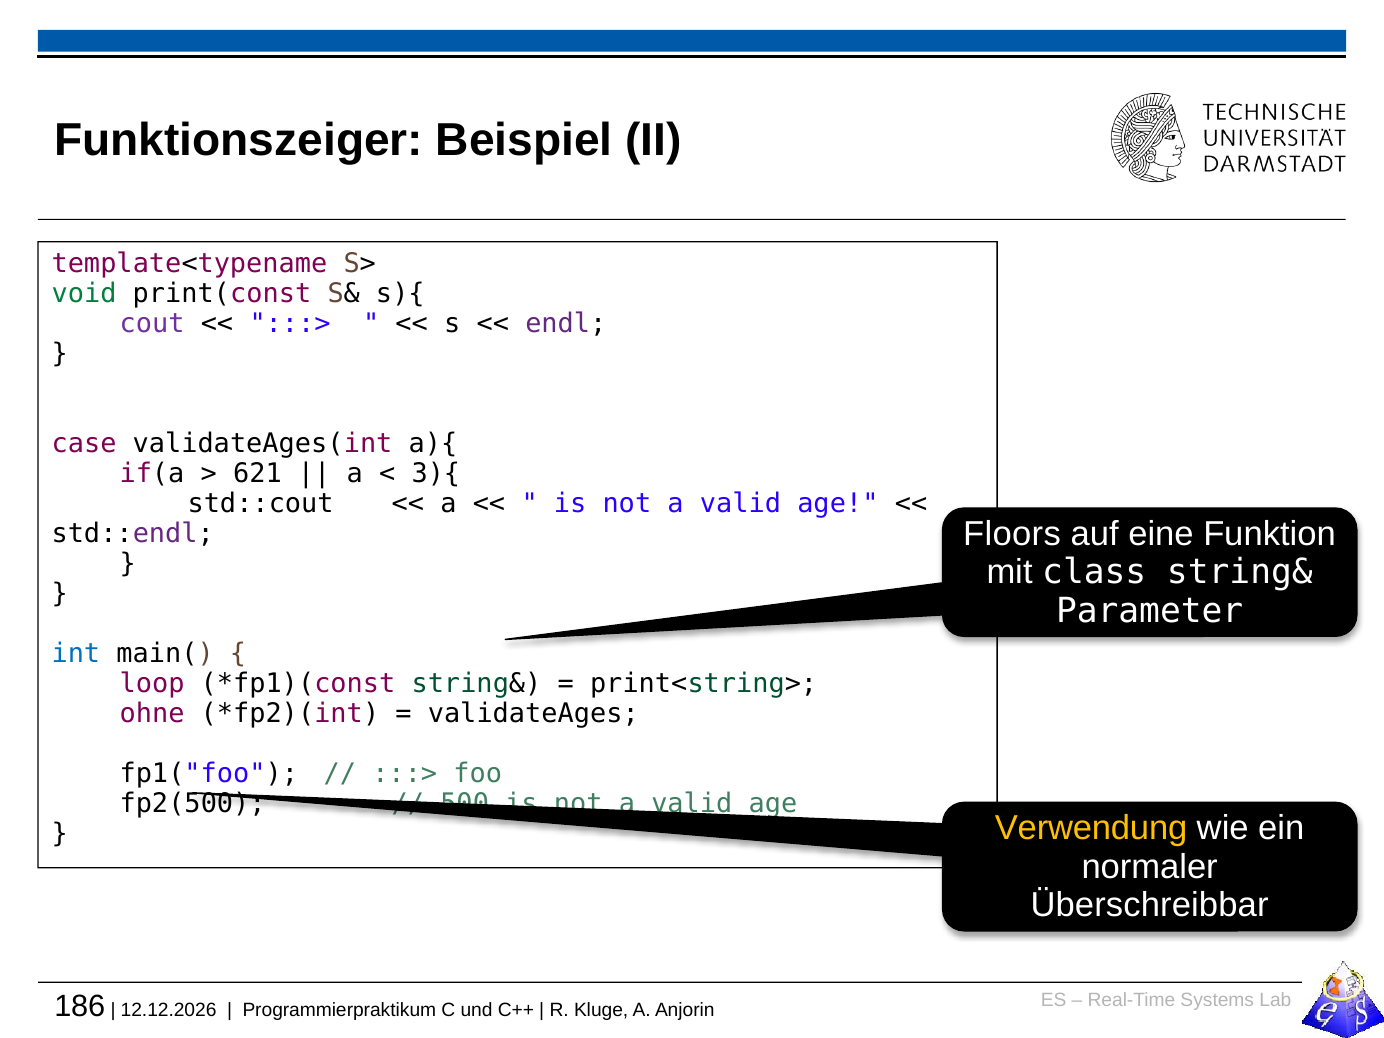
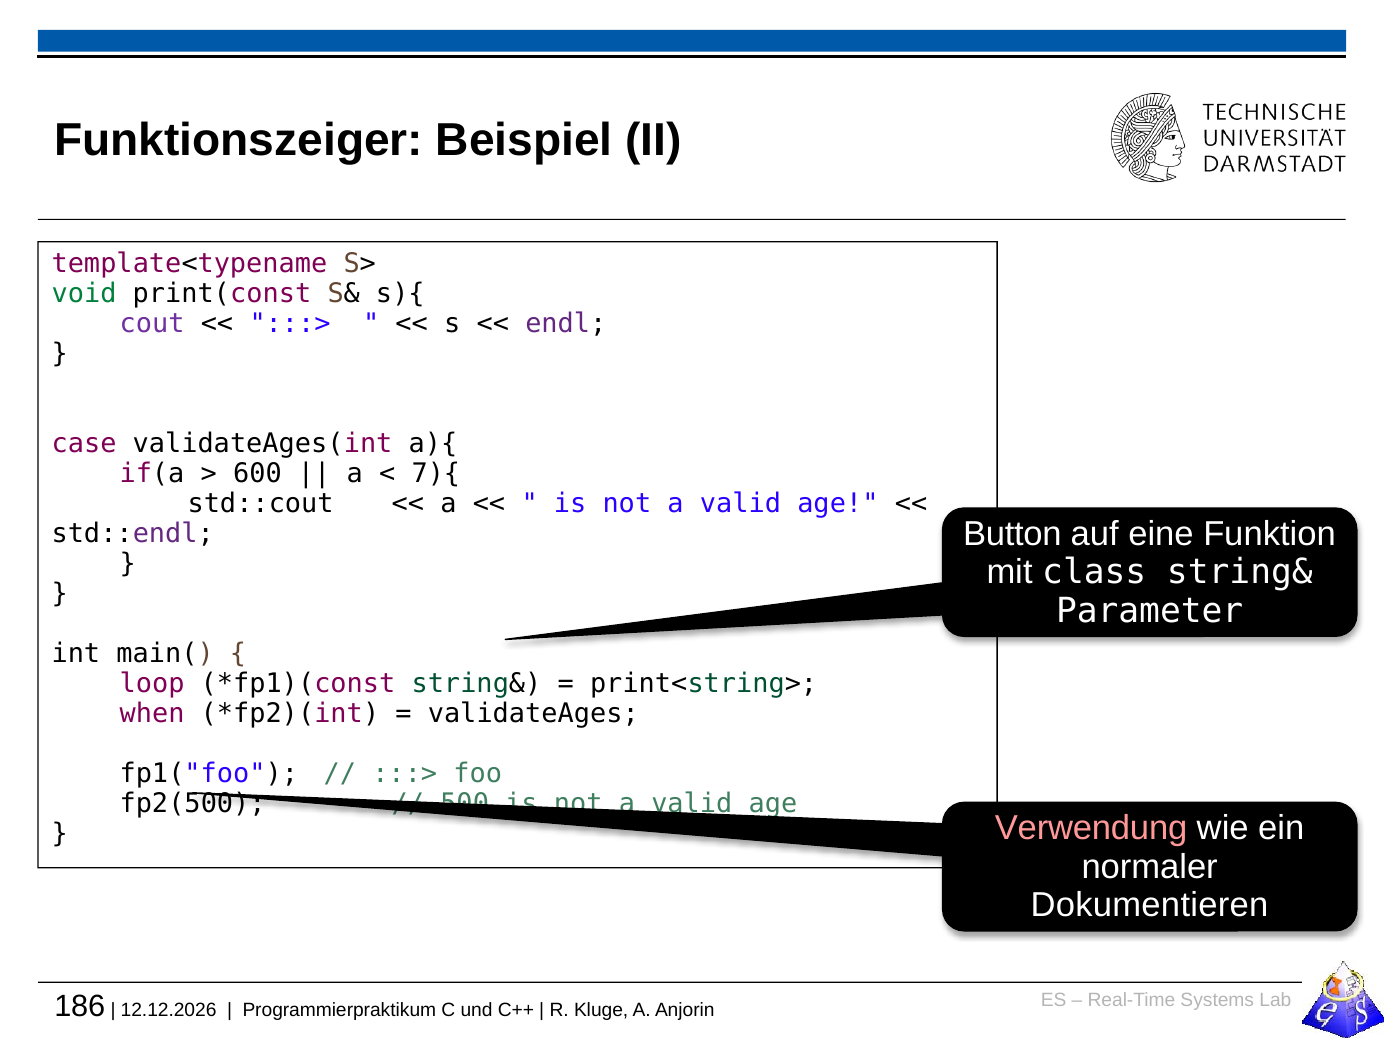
621: 621 -> 600 (257, 474)
3){: 3){ -> 7){ (436, 474)
Floors: Floors -> Button (1012, 534)
int colour: blue -> black (76, 654)
ohne: ohne -> when (152, 714)
Verwendung colour: yellow -> pink (1091, 828)
Überschreibbar: Überschreibbar -> Dokumentieren (1149, 905)
